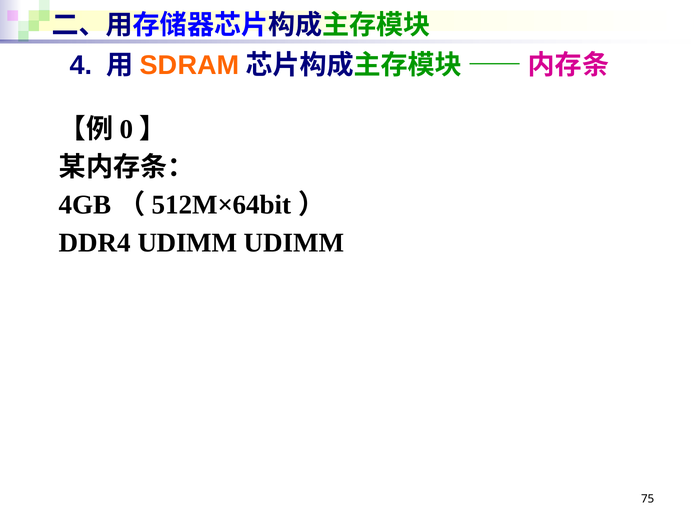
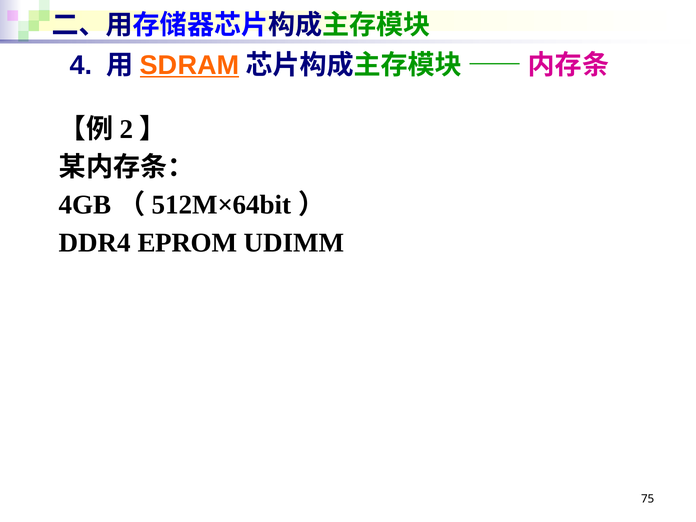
SDRAM underline: none -> present (190, 65)
0: 0 -> 2 (126, 129)
DDR4 UDIMM: UDIMM -> EPROM (187, 243)
